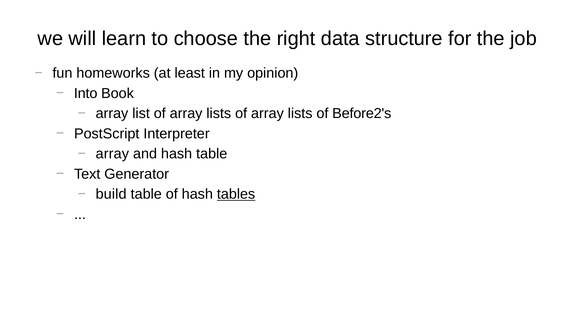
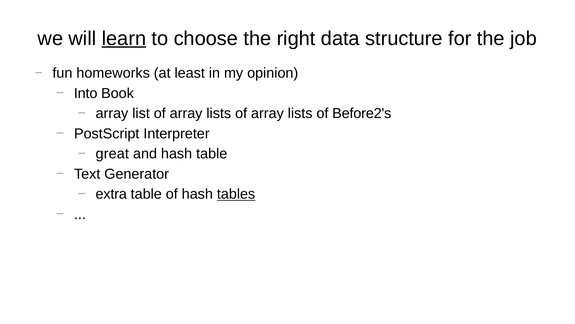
learn underline: none -> present (124, 38)
array: array -> great (112, 154)
build: build -> extra (111, 194)
